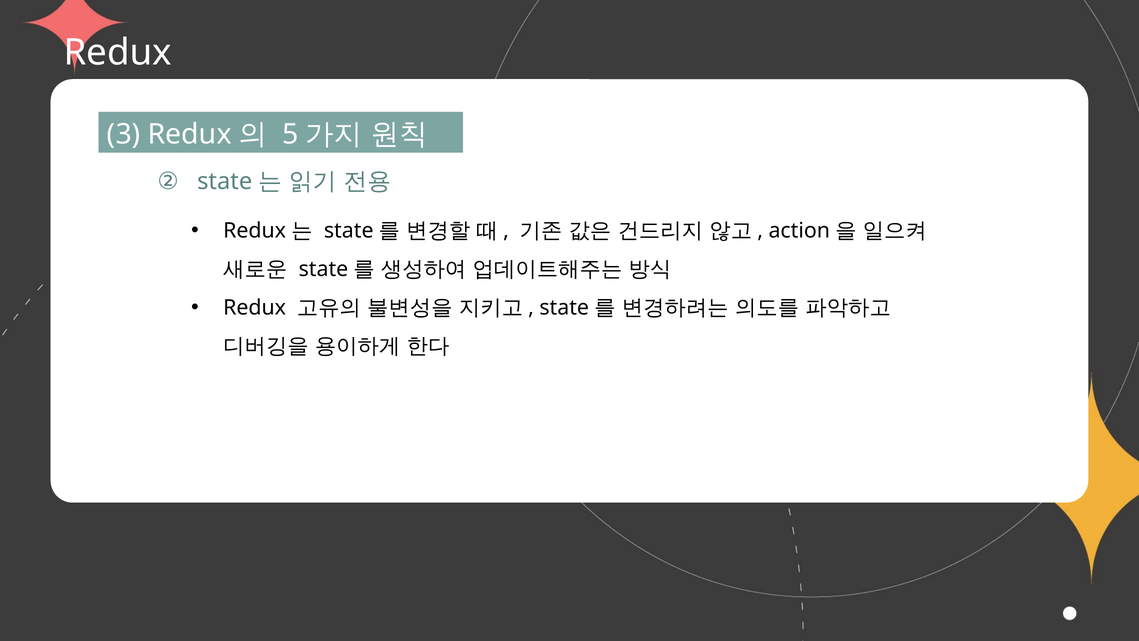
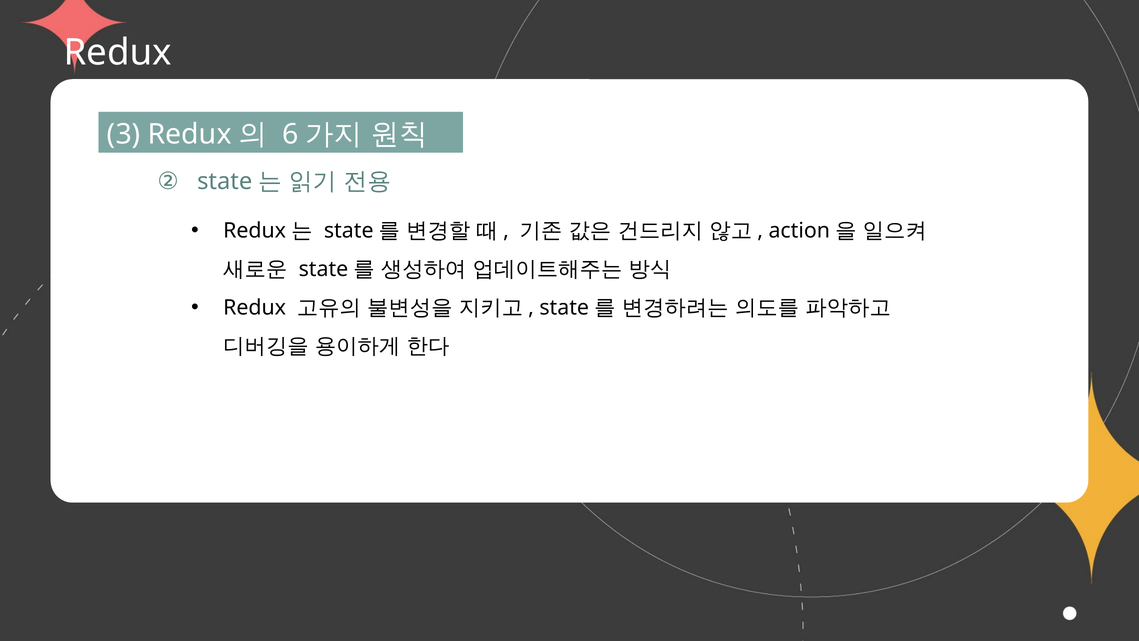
5: 5 -> 6 (290, 134)
